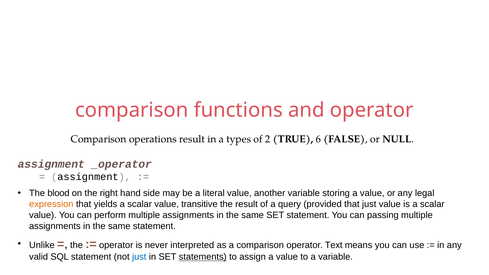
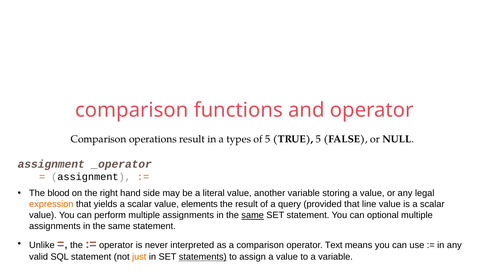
of 2: 2 -> 5 (268, 139)
TRUE 6: 6 -> 5 (319, 139)
transitive: transitive -> elements (199, 204)
that just: just -> line (369, 204)
same underline: none -> present (253, 215)
passing: passing -> optional (383, 215)
just colour: blue -> orange (139, 257)
